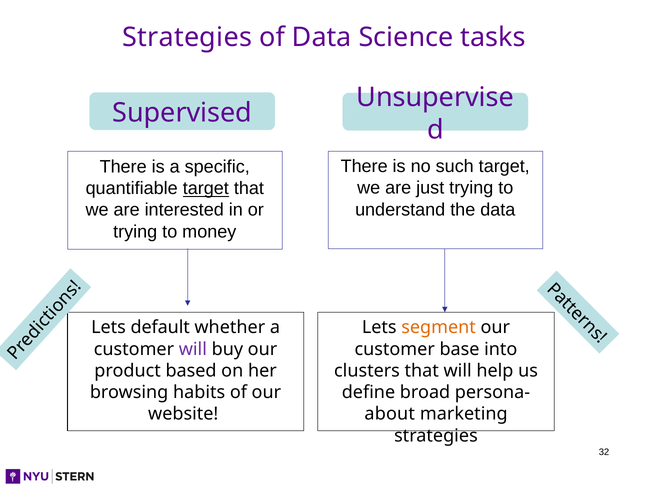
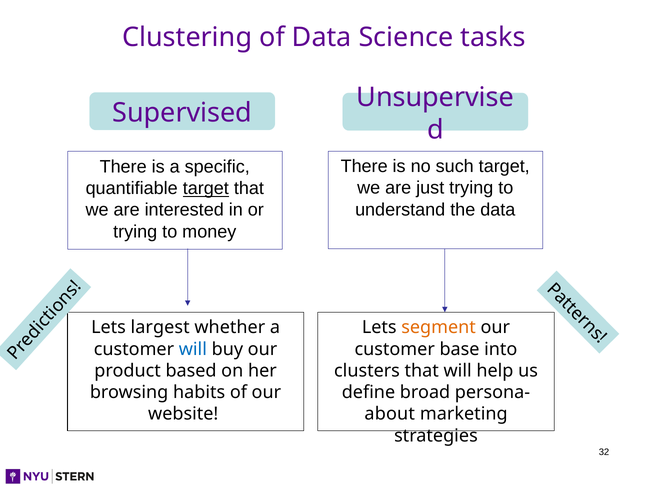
Strategies: Strategies -> Clustering (187, 37)
default: default -> largest (160, 328)
will colour: purple -> blue (193, 349)
